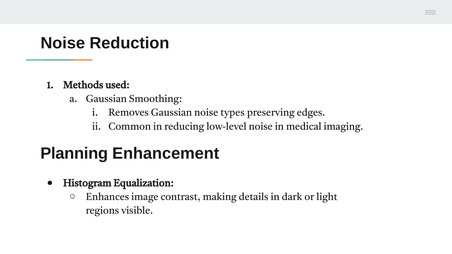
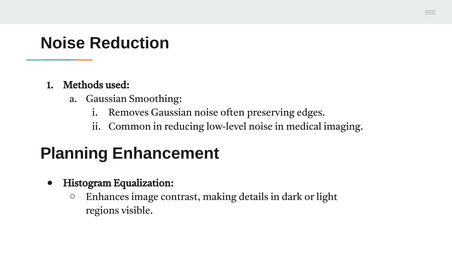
types: types -> often (233, 113)
